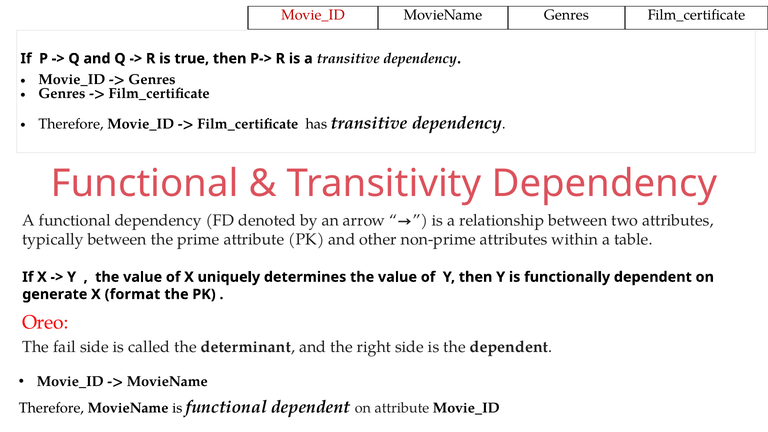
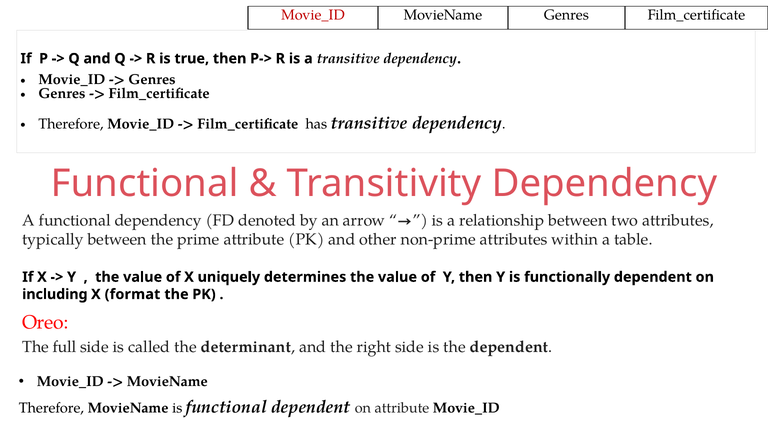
generate: generate -> including (55, 294)
fail: fail -> full (65, 347)
